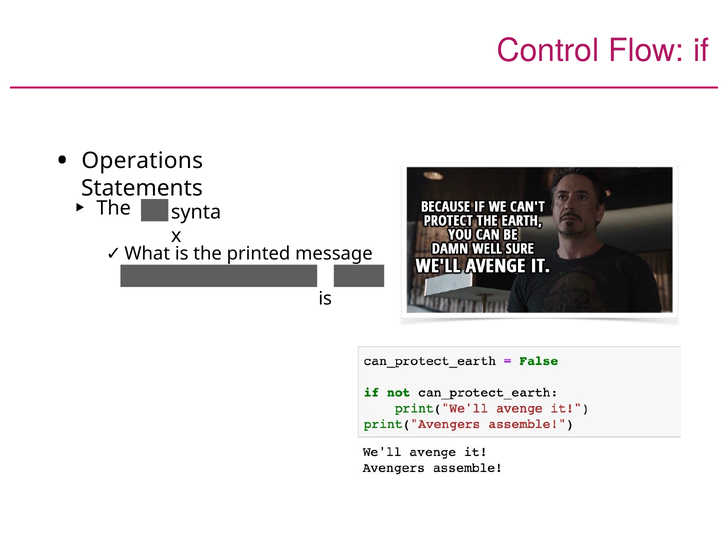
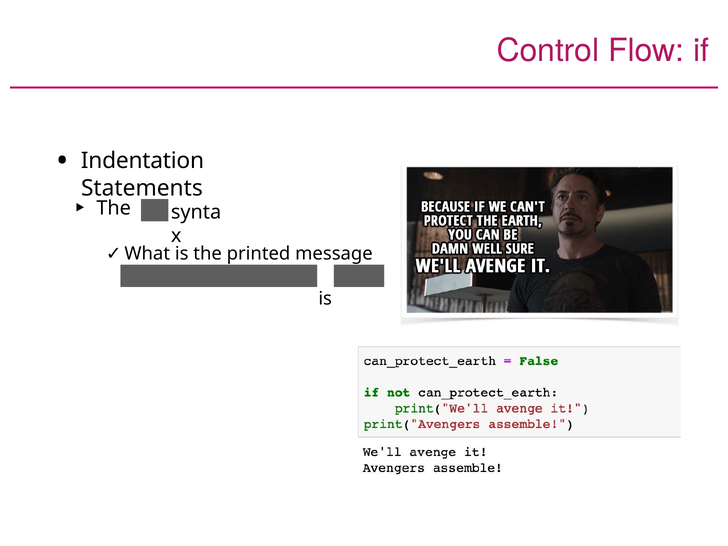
Operations: Operations -> Indentation (142, 161)
